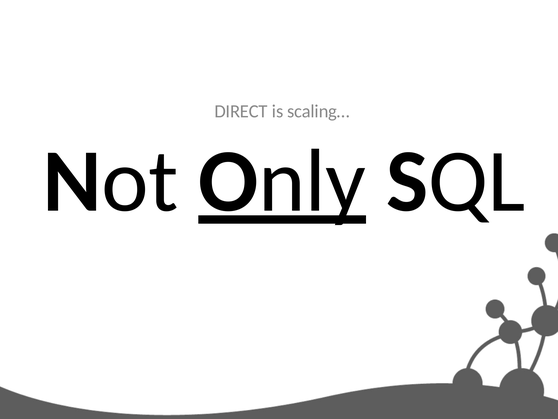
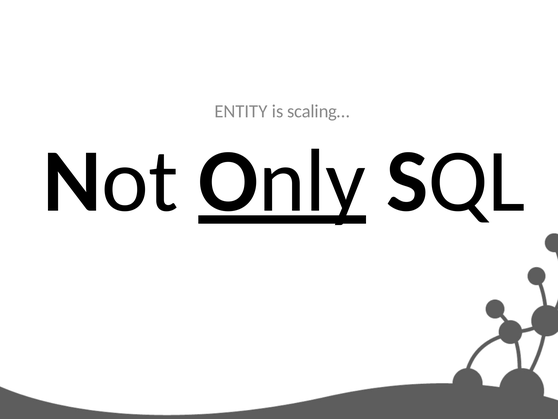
DIRECT: DIRECT -> ENTITY (241, 111)
